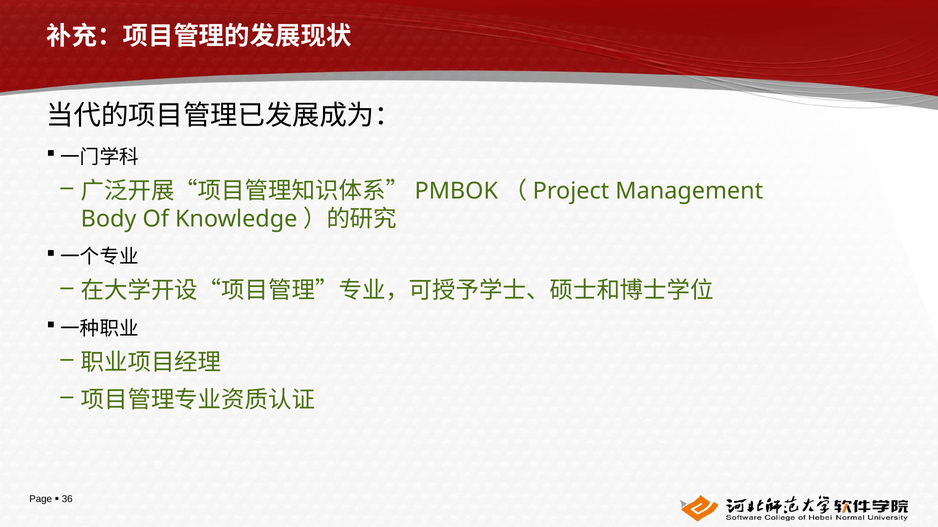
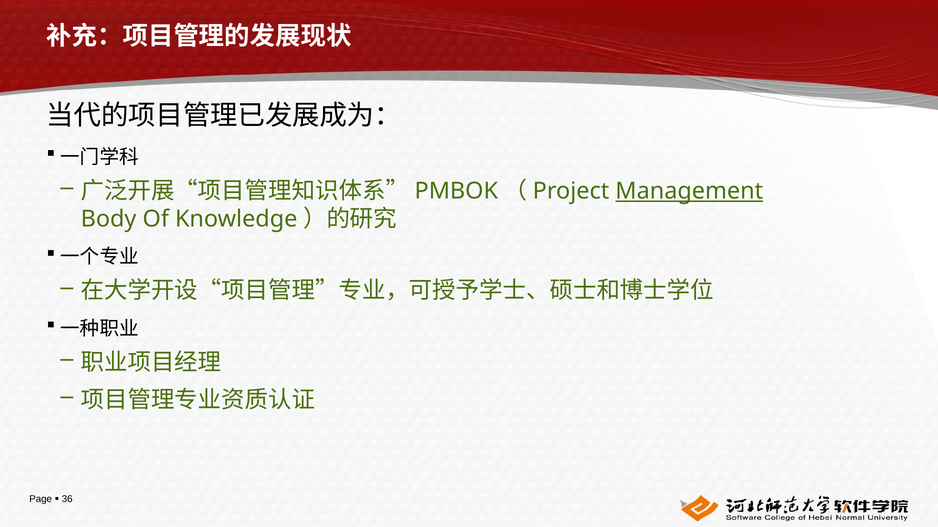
Management underline: none -> present (689, 191)
